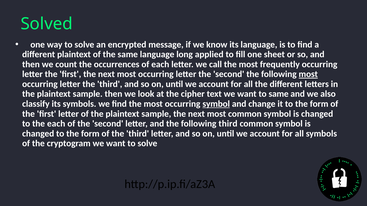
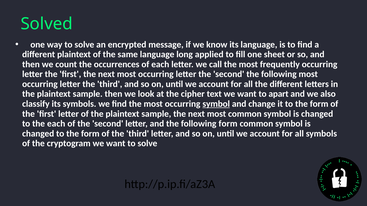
most underline: present -> none (308, 74)
to same: same -> apart (279, 94)
following third: third -> form (228, 124)
